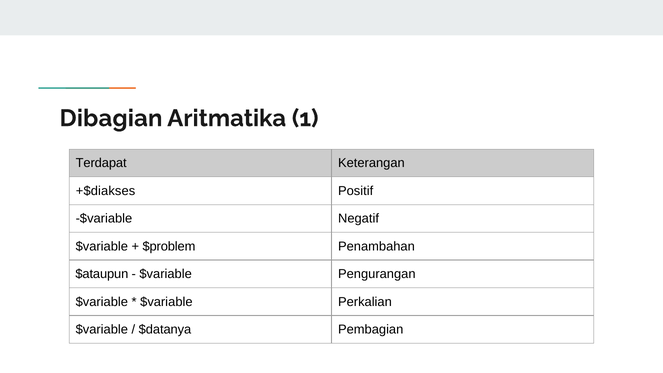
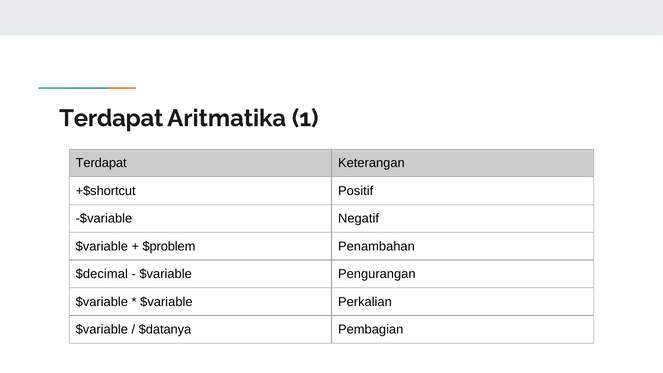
Dibagian: Dibagian -> Terdapat (111, 118)
+$diakses: +$diakses -> +$shortcut (106, 191)
$ataupun: $ataupun -> $decimal (102, 274)
